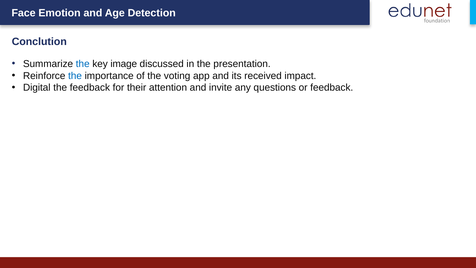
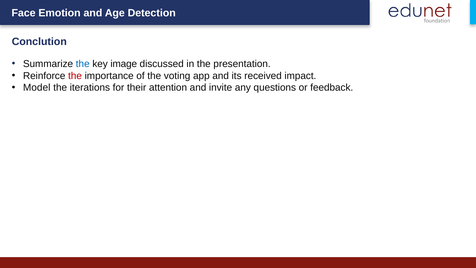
the colour: blue -> red (75, 76)
Digital: Digital -> Model (37, 88)
the feedback: feedback -> iterations (90, 88)
